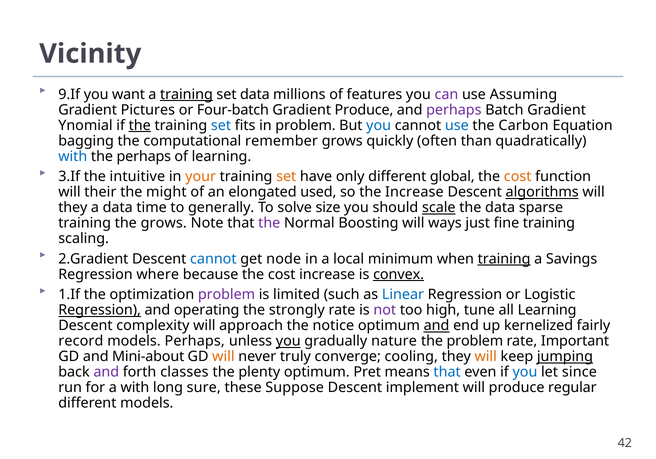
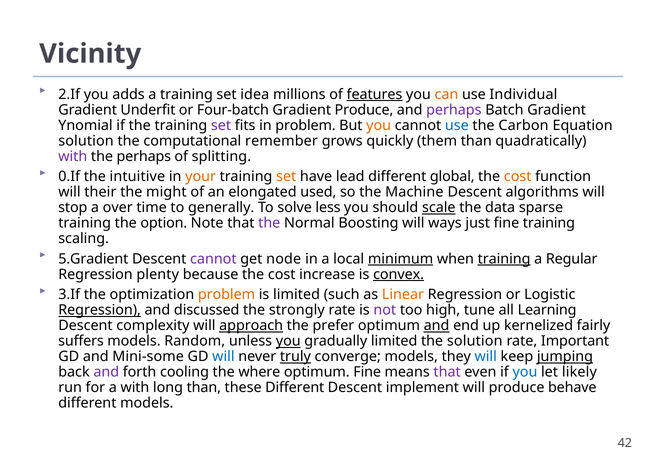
9.If: 9.If -> 2.If (69, 94)
want: want -> adds (129, 94)
training underline: present -> none (186, 94)
set data: data -> idea (255, 94)
features underline: none -> present (374, 94)
can colour: purple -> orange (446, 94)
Assuming: Assuming -> Individual (523, 94)
Pictures: Pictures -> Underfit (148, 110)
the underline: present -> none (140, 125)
set colour: blue -> purple (221, 125)
you colour: blue -> orange (379, 125)
bagging: bagging -> solution (86, 141)
often: often -> them (437, 141)
with colour: blue -> purple (73, 156)
of learning: learning -> splitting (221, 156)
3.If: 3.If -> 0.If (69, 177)
only: only -> lead (350, 177)
the Increase: Increase -> Machine (414, 192)
algorithms underline: present -> none (542, 192)
they: they -> stop (73, 208)
a data: data -> over (118, 208)
size: size -> less (328, 208)
the grows: grows -> option (164, 223)
2.Gradient: 2.Gradient -> 5.Gradient (93, 259)
cannot colour: blue -> purple (213, 259)
minimum underline: none -> present (401, 259)
Savings: Savings -> Regular (572, 259)
where: where -> plenty (158, 275)
1.If: 1.If -> 3.If (69, 295)
problem colour: purple -> orange (227, 295)
Linear colour: blue -> orange (403, 295)
operating: operating -> discussed (207, 310)
approach underline: none -> present (251, 326)
notice: notice -> prefer (333, 326)
record: record -> suffers (81, 341)
models Perhaps: Perhaps -> Random (195, 341)
gradually nature: nature -> limited (394, 341)
the problem: problem -> solution (475, 341)
Mini-about: Mini-about -> Mini-some (148, 357)
will colour: orange -> blue (223, 357)
truly underline: none -> present (295, 357)
converge cooling: cooling -> models (411, 357)
will colour: orange -> blue (486, 357)
classes: classes -> cooling (185, 372)
plenty: plenty -> where (259, 372)
optimum Pret: Pret -> Fine (367, 372)
that colour: blue -> purple (447, 372)
since: since -> likely (579, 372)
long sure: sure -> than (204, 388)
these Suppose: Suppose -> Different (295, 388)
regular: regular -> behave (572, 388)
